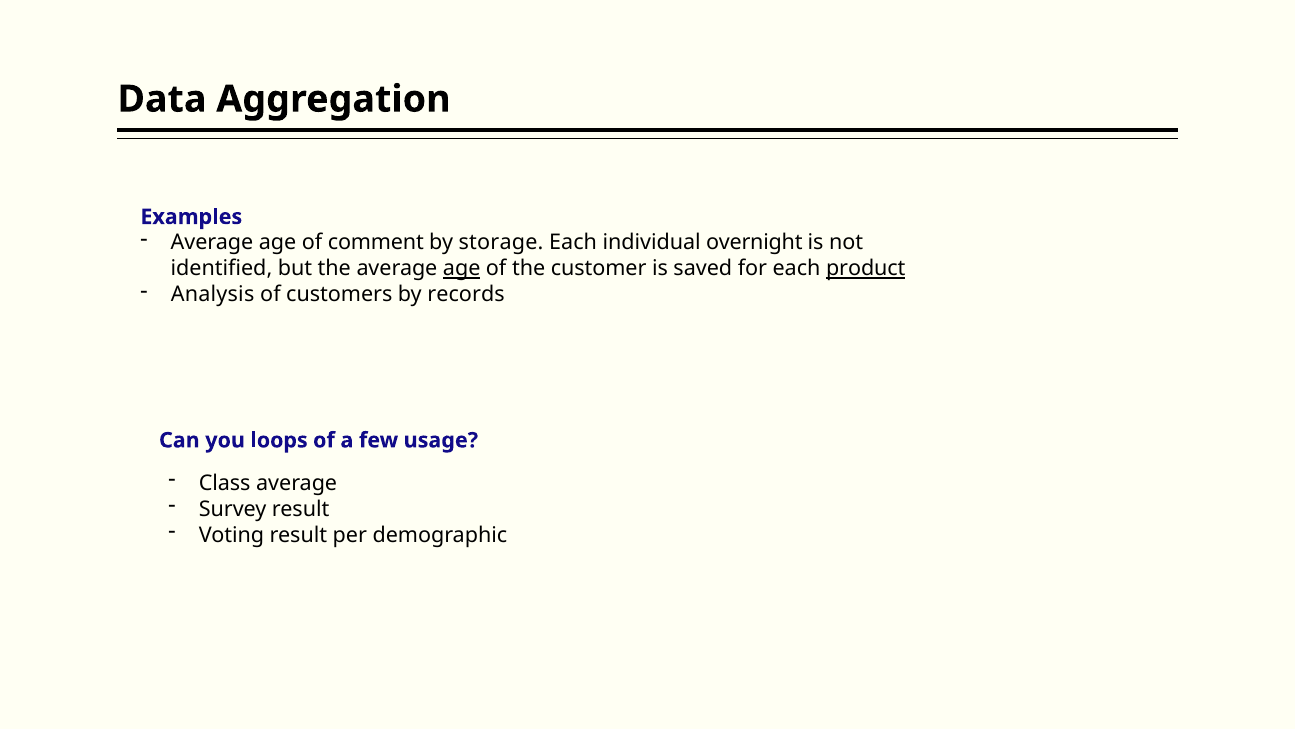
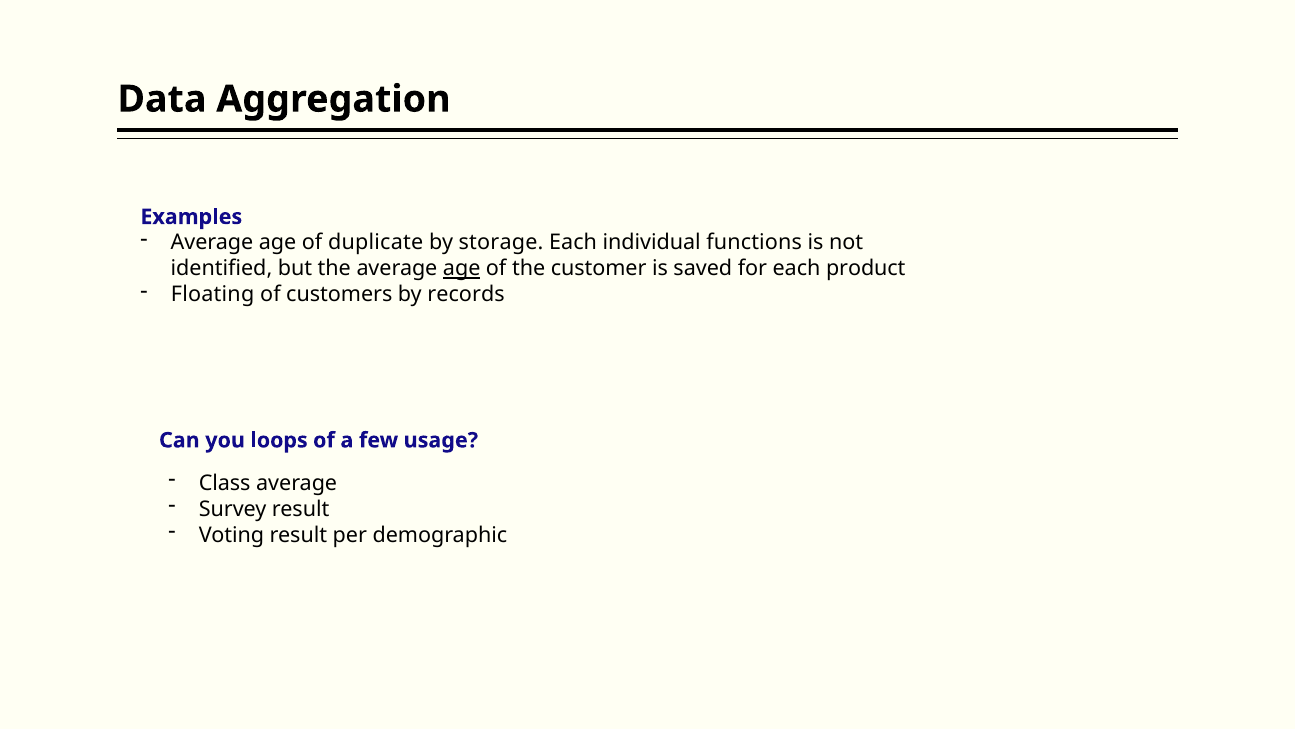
comment: comment -> duplicate (376, 243)
overnight: overnight -> functions (754, 243)
product underline: present -> none (866, 269)
Analysis: Analysis -> Floating (213, 294)
